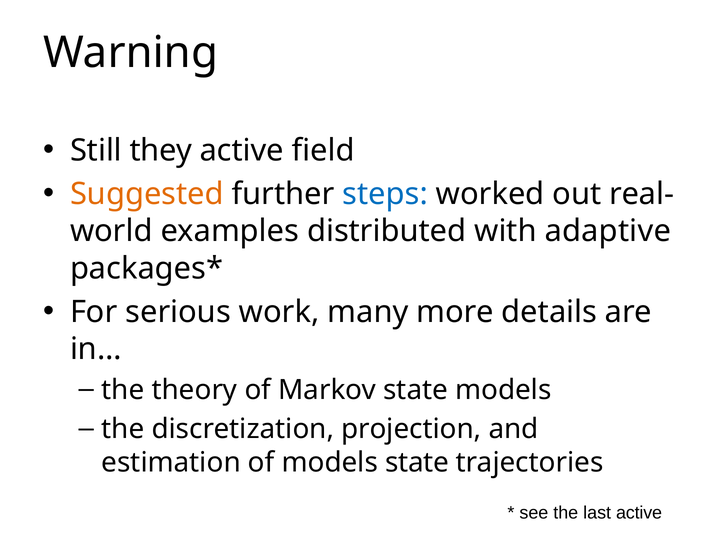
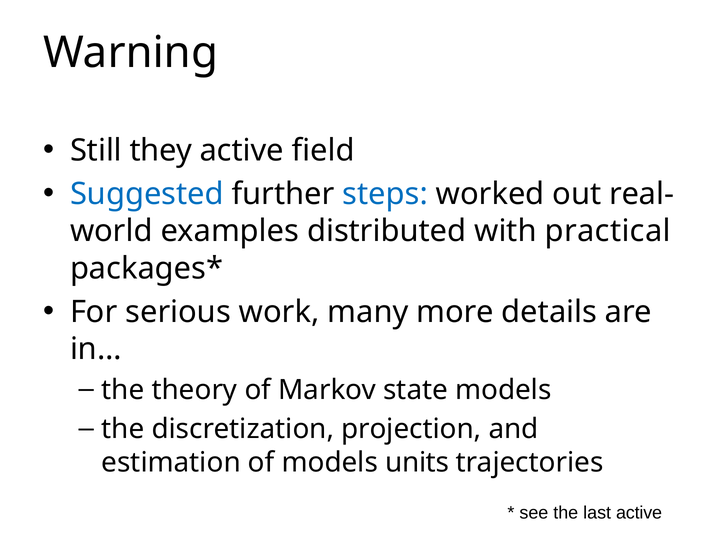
Suggested colour: orange -> blue (147, 194)
adaptive: adaptive -> practical (608, 231)
models state: state -> units (417, 462)
